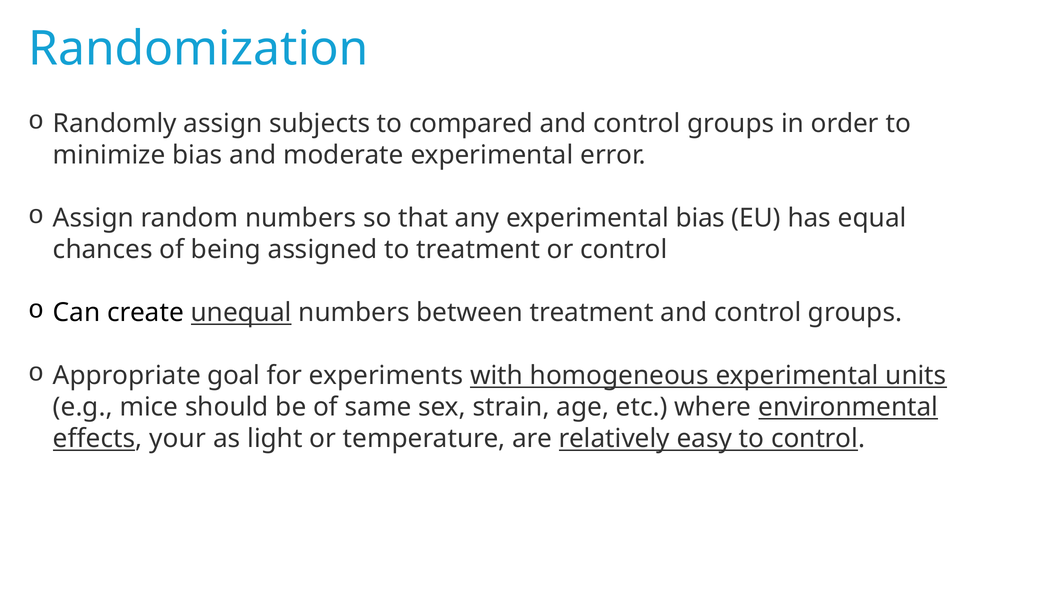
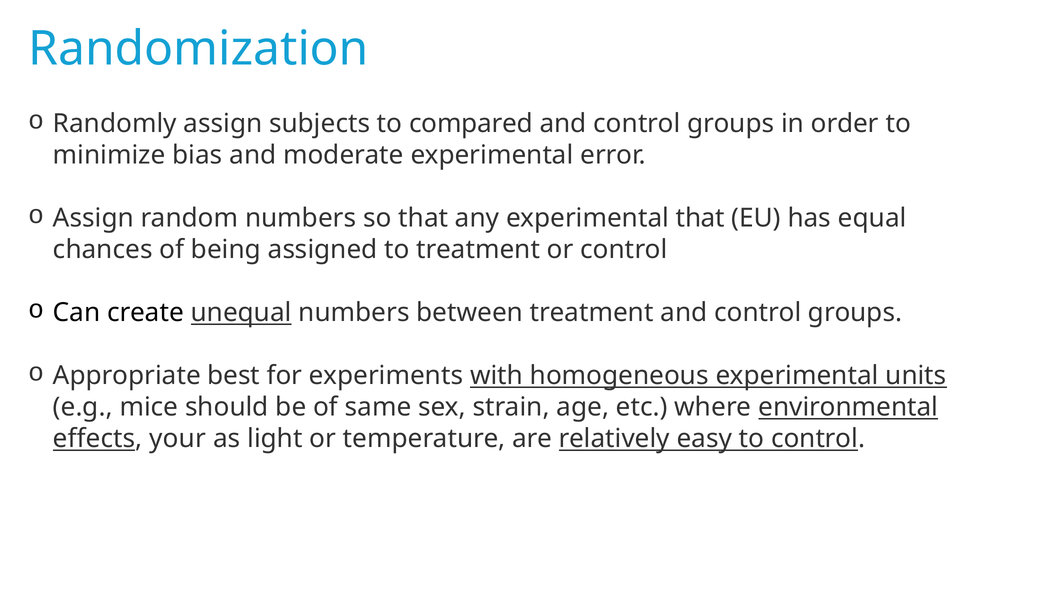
experimental bias: bias -> that (700, 218)
goal: goal -> best (234, 376)
